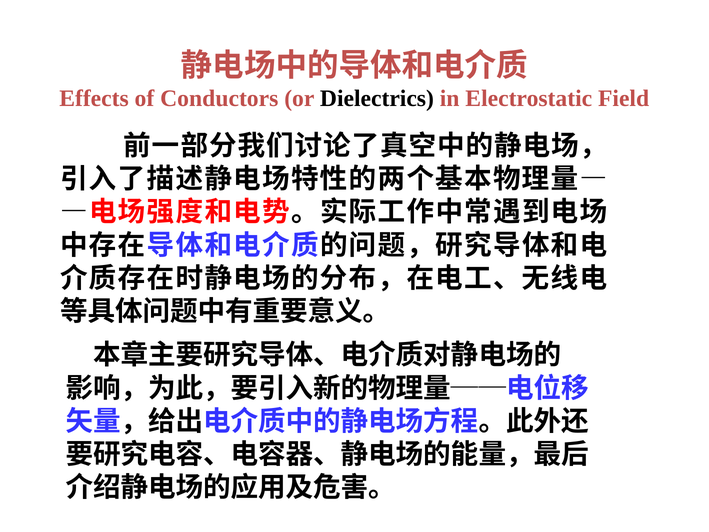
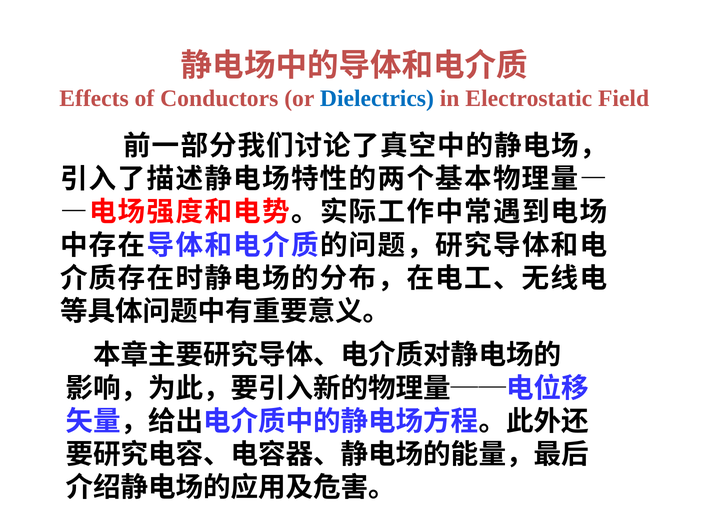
Dielectrics colour: black -> blue (377, 99)
